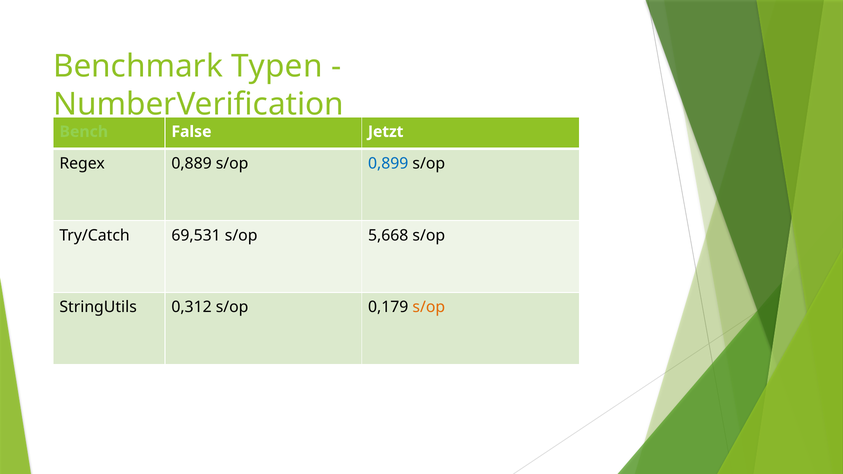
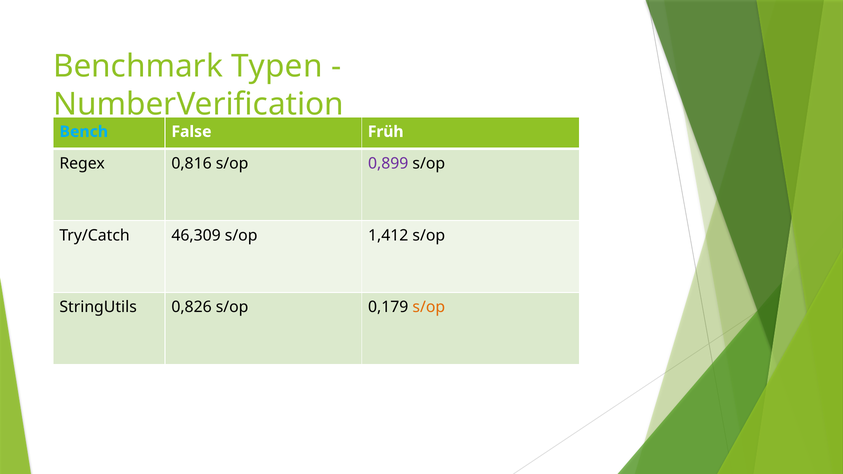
Bench colour: light green -> light blue (84, 132)
Jetzt: Jetzt -> Früh (386, 132)
0,889: 0,889 -> 0,816 (192, 164)
0,899 colour: blue -> purple (388, 164)
69,531: 69,531 -> 46,309 (196, 235)
5,668: 5,668 -> 1,412 (388, 235)
0,312: 0,312 -> 0,826 (192, 307)
